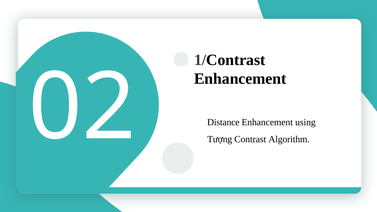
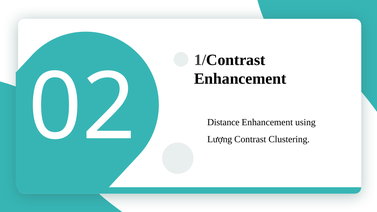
Tượng: Tượng -> Lượng (220, 139)
Algorithm: Algorithm -> Clustering (289, 139)
